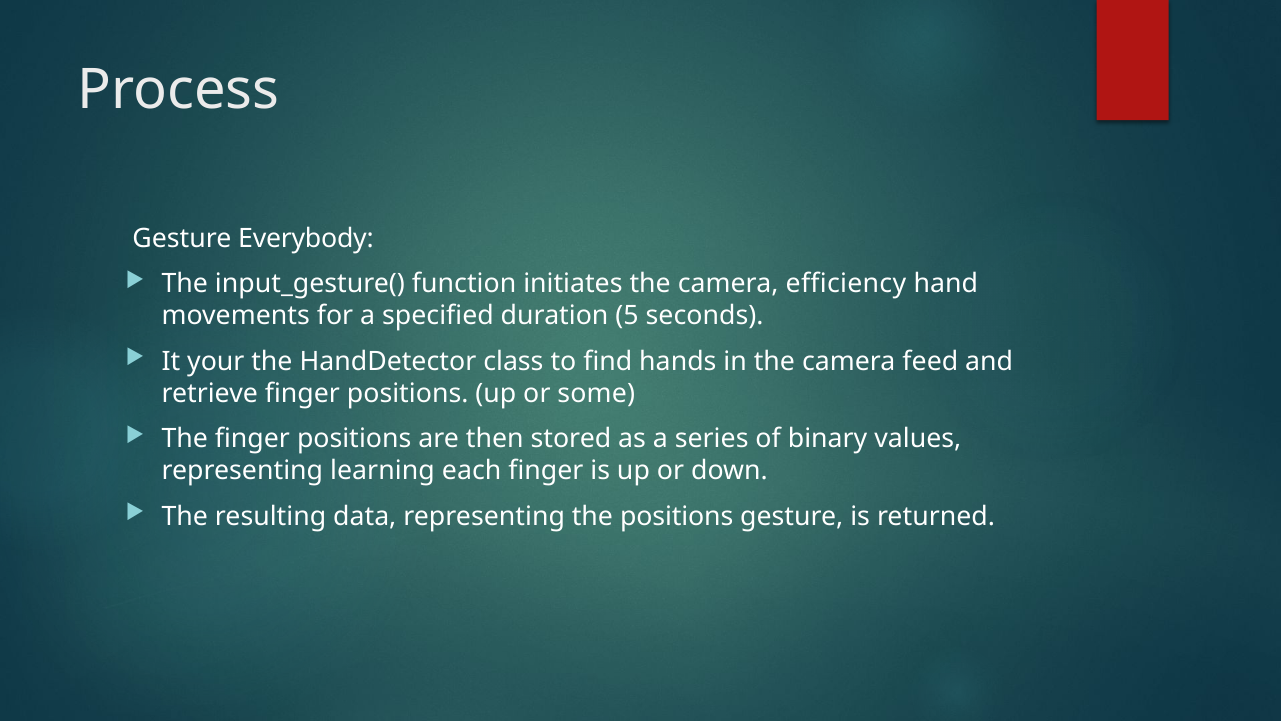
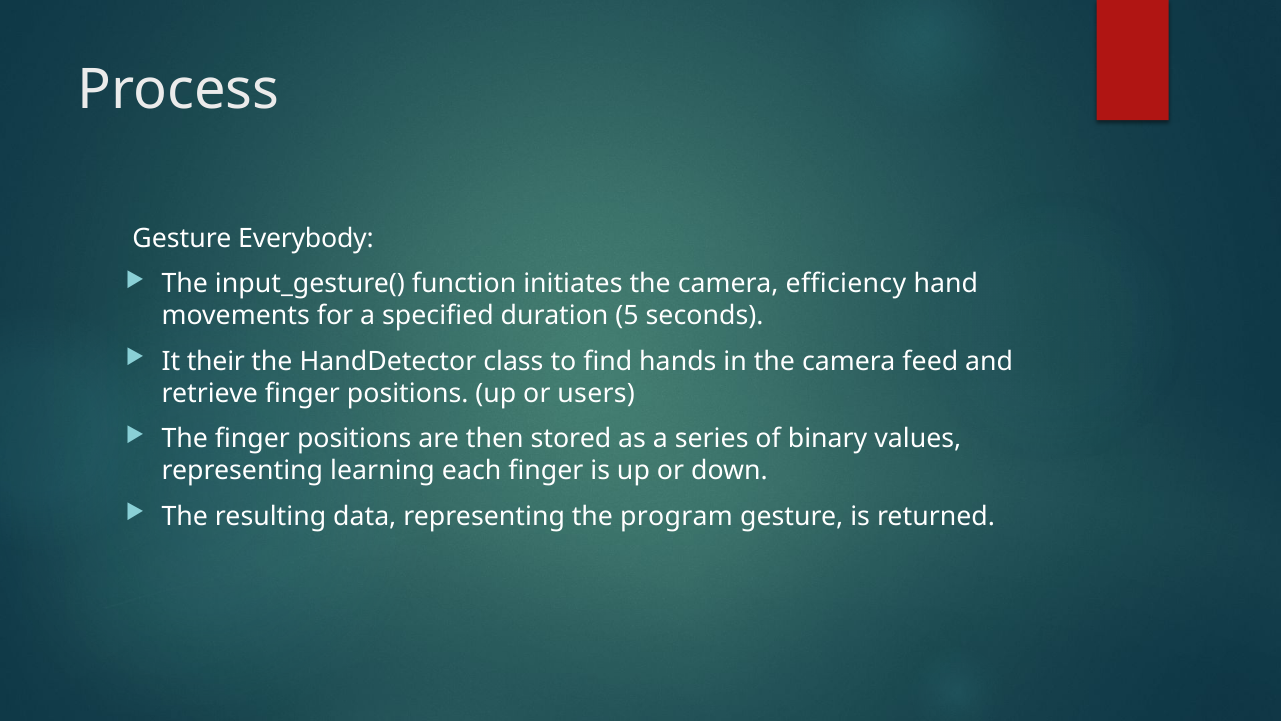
your: your -> their (216, 361)
some: some -> users (596, 393)
the positions: positions -> program (677, 516)
